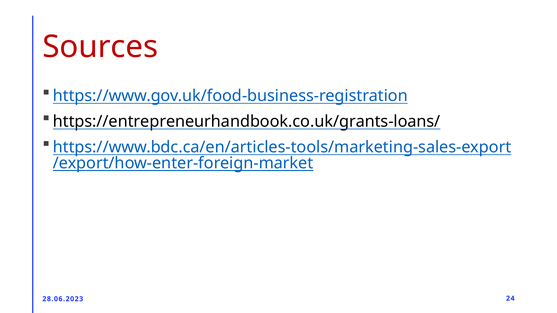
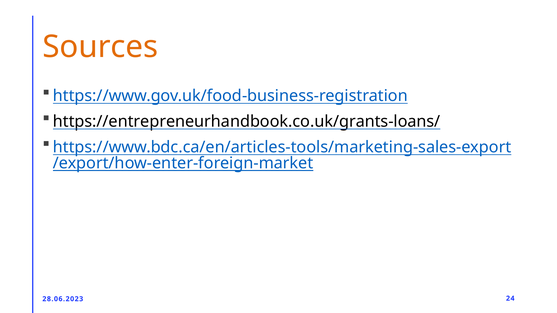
Sources colour: red -> orange (100, 47)
